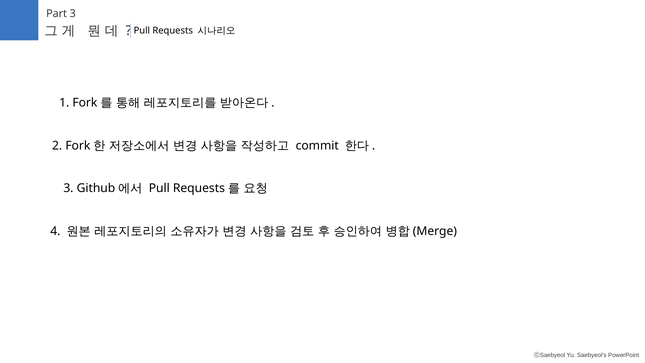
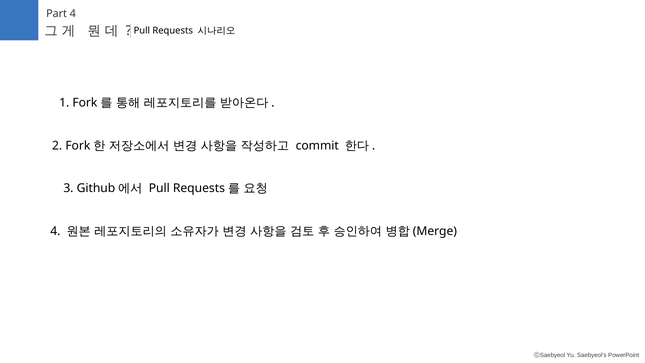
Part 3: 3 -> 4 (73, 14)
